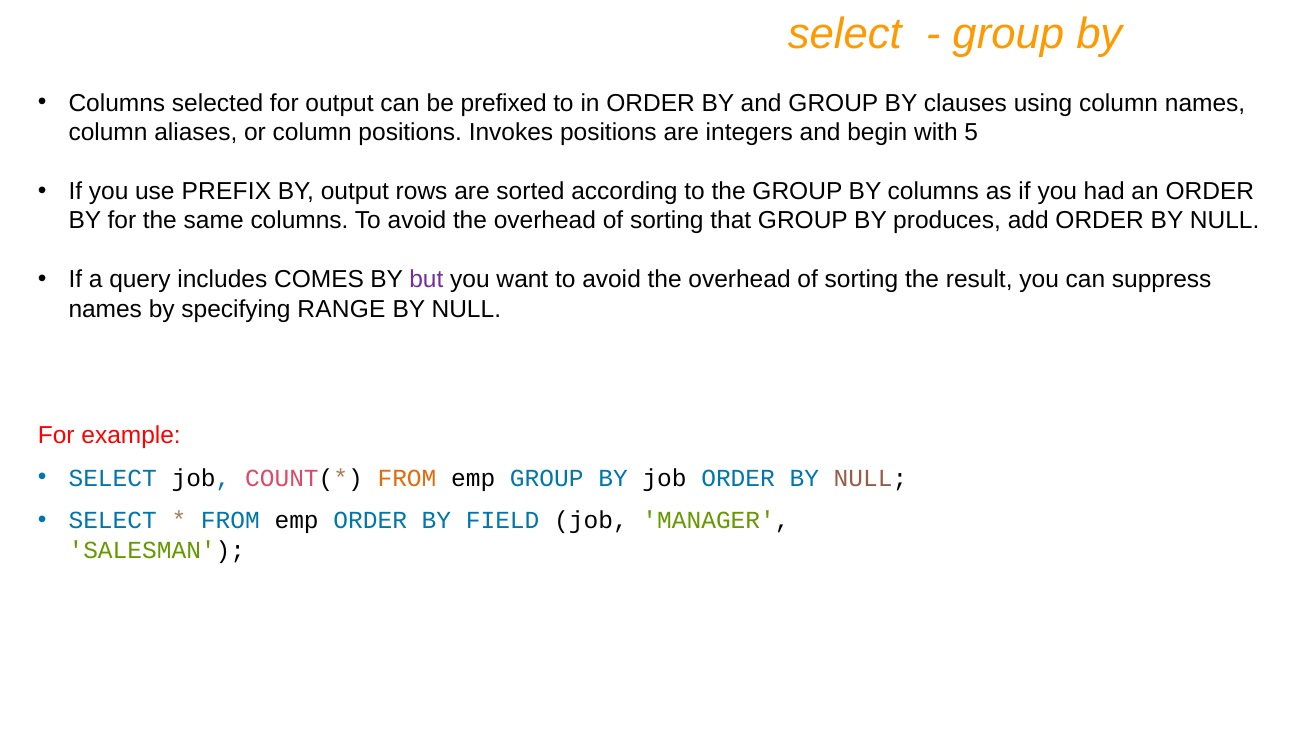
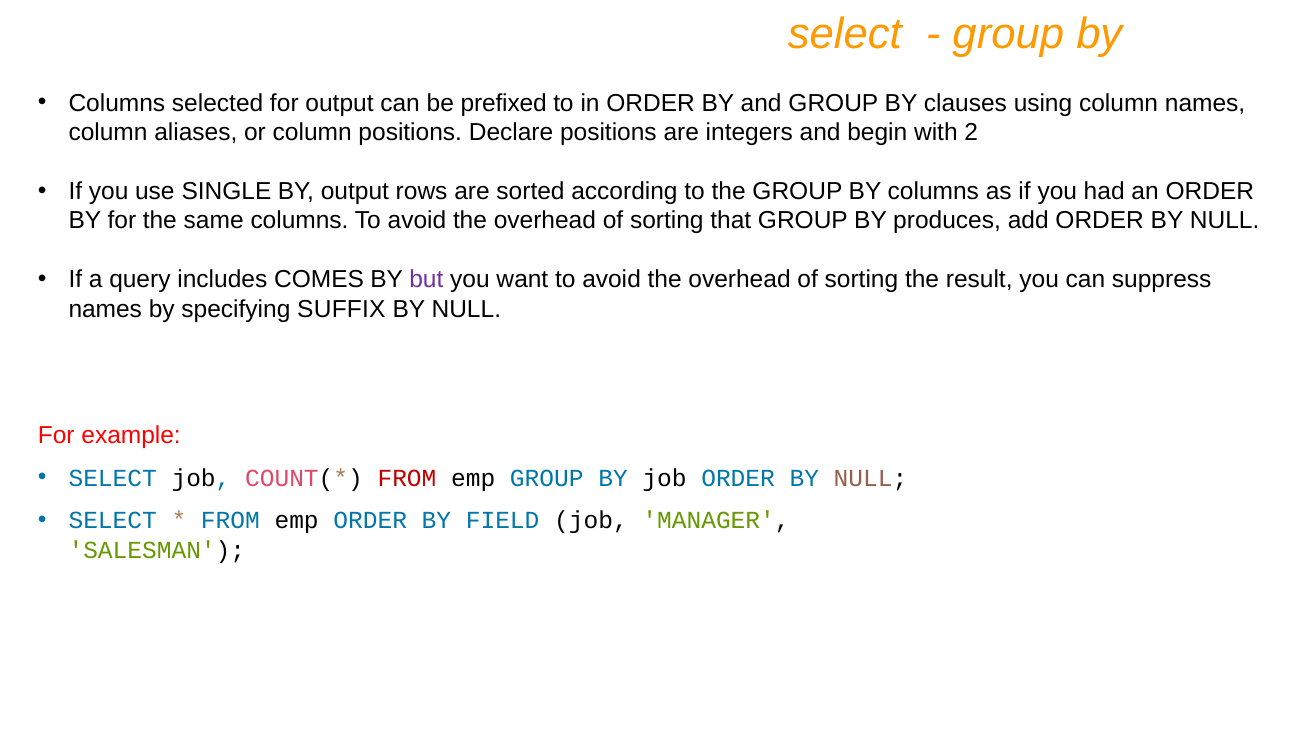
Invokes: Invokes -> Declare (511, 132)
5: 5 -> 2 (971, 132)
PREFIX: PREFIX -> SINGLE (226, 191)
RANGE: RANGE -> SUFFIX (341, 309)
FROM colour: orange -> red (407, 478)
